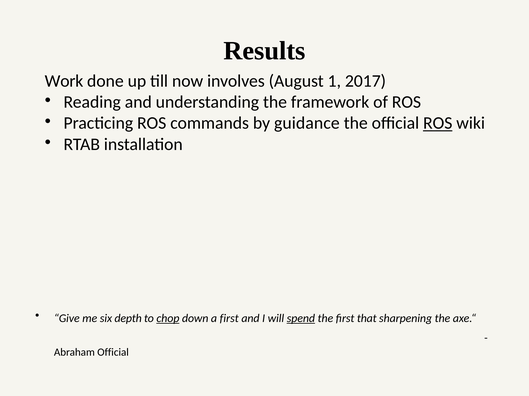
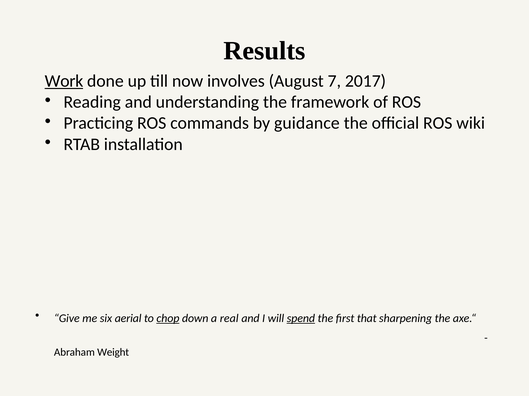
Work underline: none -> present (64, 81)
1: 1 -> 7 (334, 81)
ROS underline: present -> none (438, 123)
depth: depth -> aerial (128, 319)
a first: first -> real (229, 319)
Abraham Official: Official -> Weight (113, 353)
